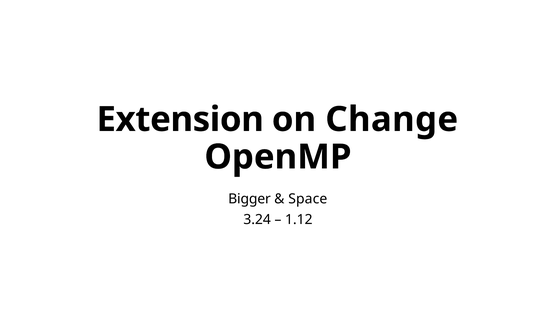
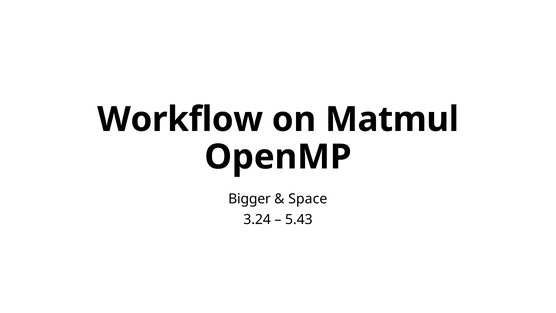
Extension: Extension -> Workflow (180, 119)
Change: Change -> Matmul (392, 119)
1.12: 1.12 -> 5.43 (299, 220)
